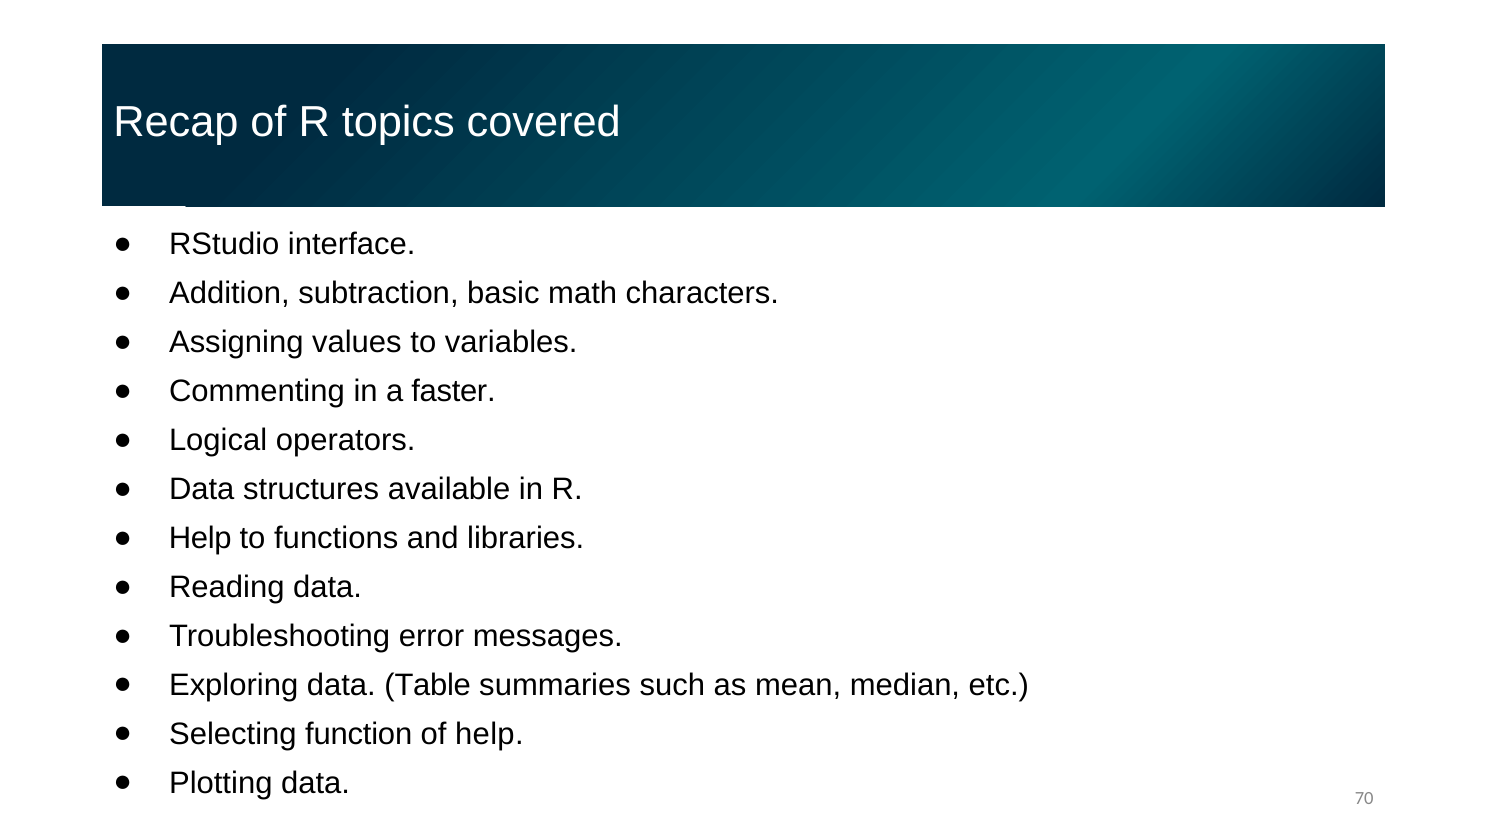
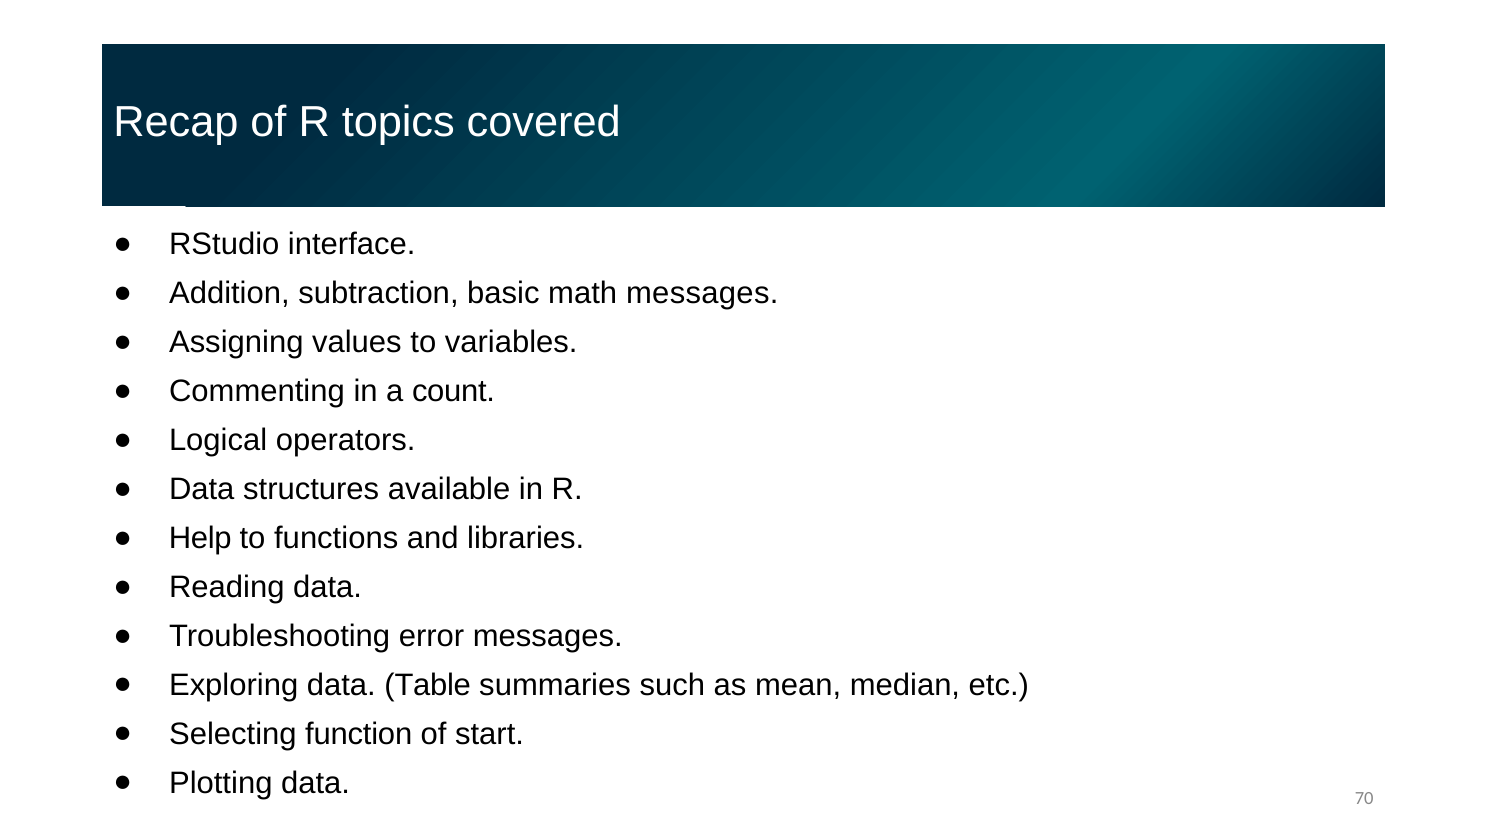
math characters: characters -> messages (702, 294)
faster: faster -> count (453, 392)
of help: help -> start (490, 734)
